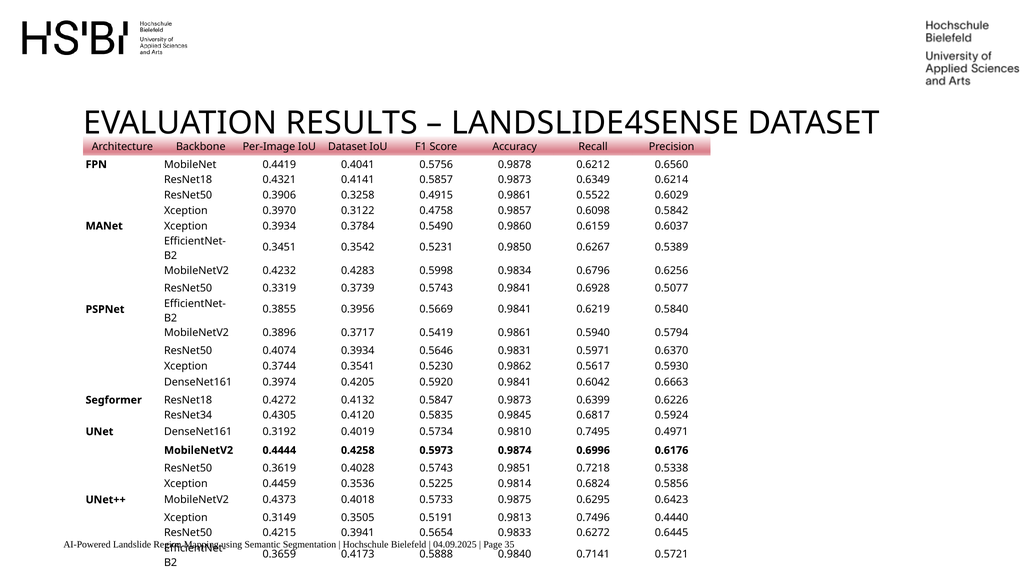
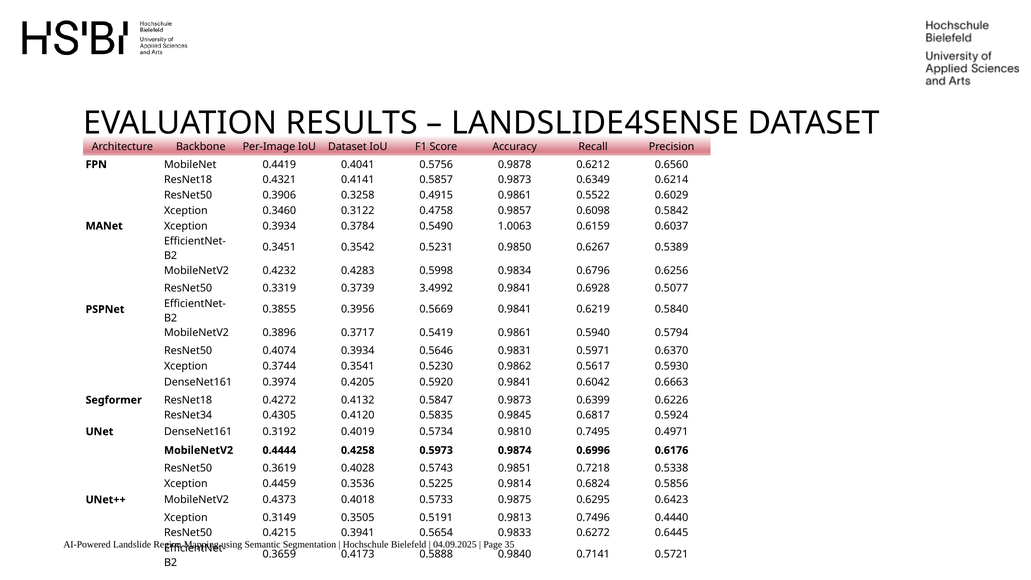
0.3970: 0.3970 -> 0.3460 (279, 211)
0.9860: 0.9860 -> 1.0063 (515, 226)
0.3739 0.5743: 0.5743 -> 3.4992 (436, 288)
